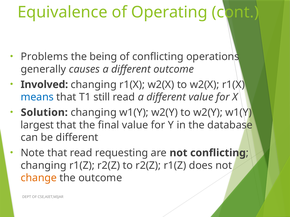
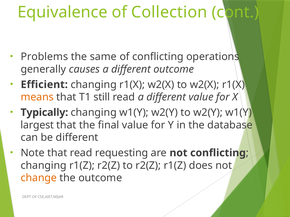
Operating: Operating -> Collection (169, 12)
being: being -> same (103, 57)
Involved: Involved -> Efficient (44, 85)
means colour: blue -> orange (37, 97)
Solution: Solution -> Typically (44, 113)
